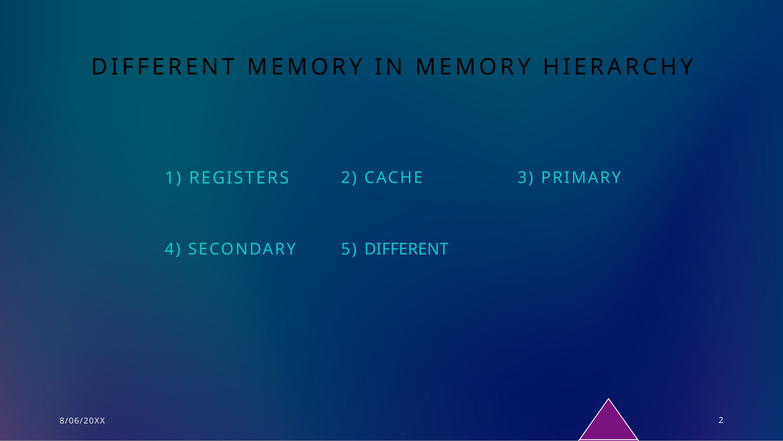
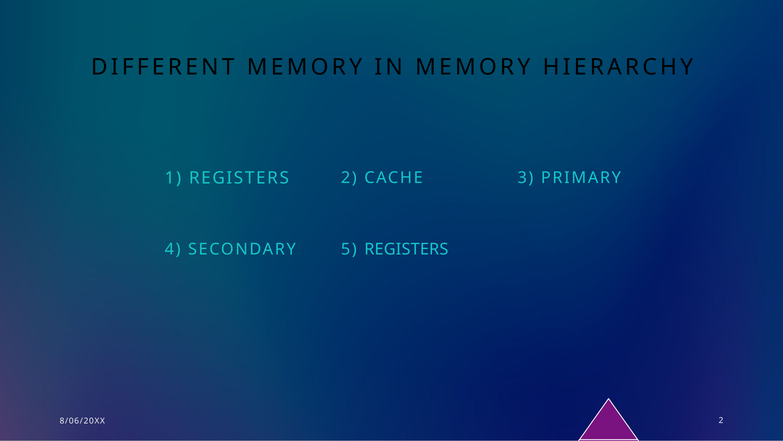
5 DIFFERENT: DIFFERENT -> REGISTERS (406, 249)
